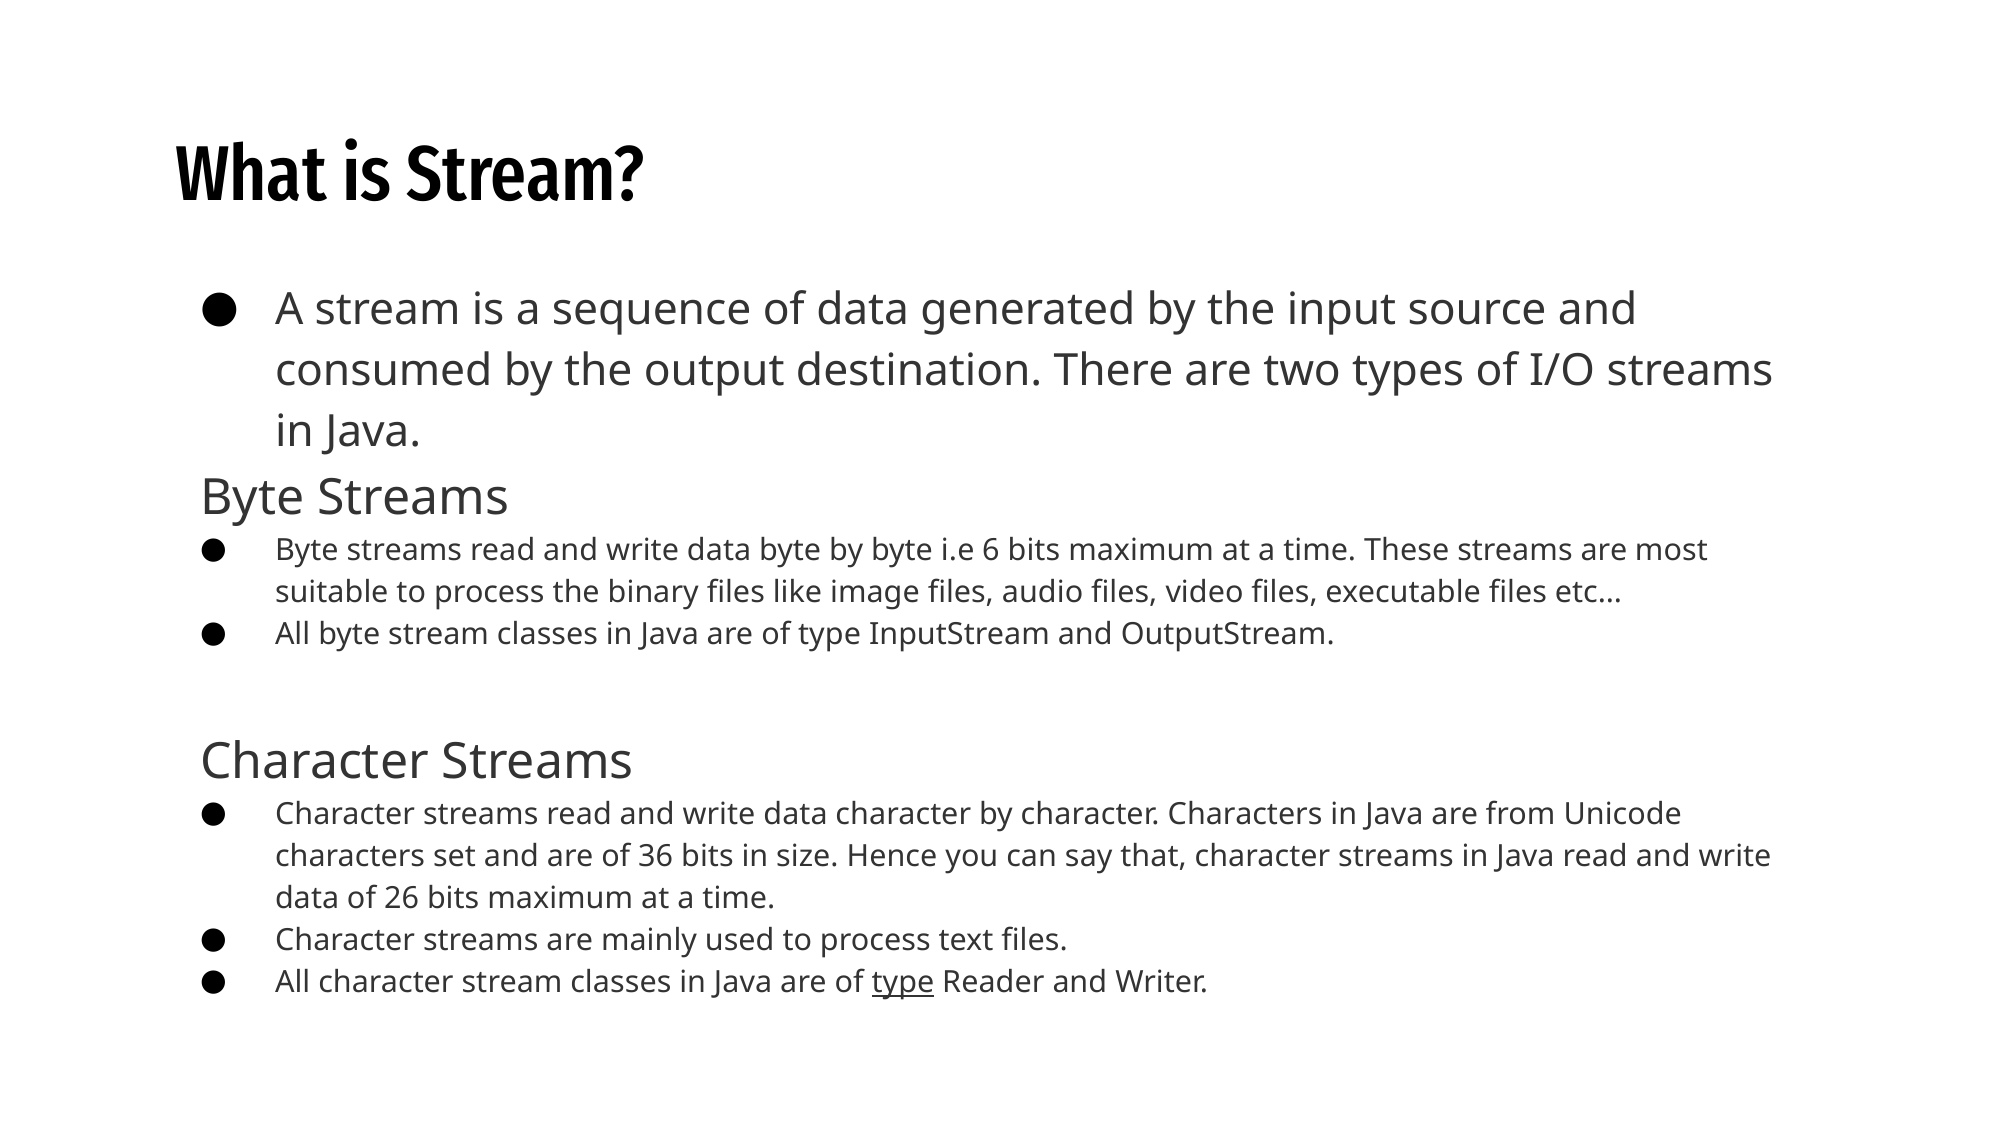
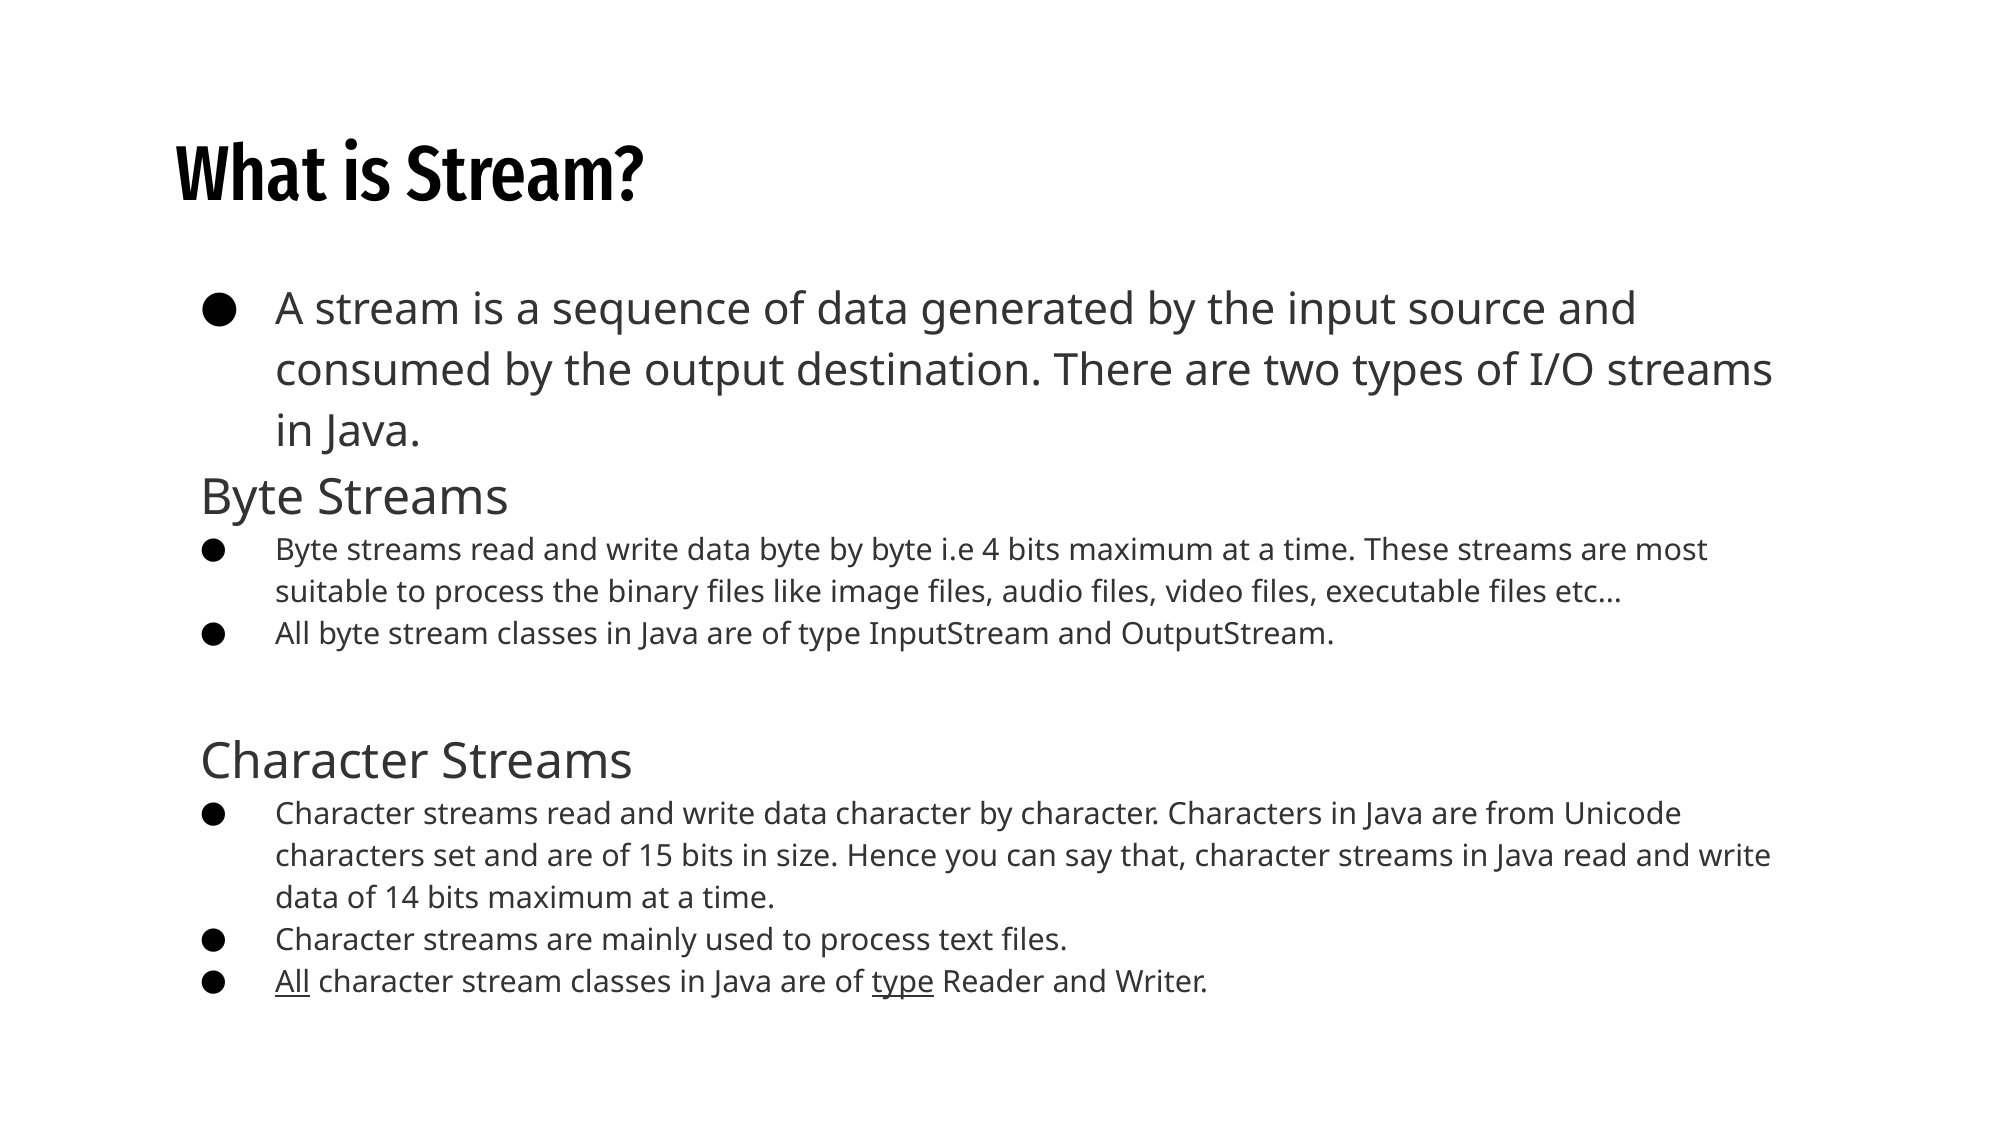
6: 6 -> 4 (991, 550)
36: 36 -> 15 (656, 856)
26: 26 -> 14 (402, 898)
All underline: none -> present (293, 983)
